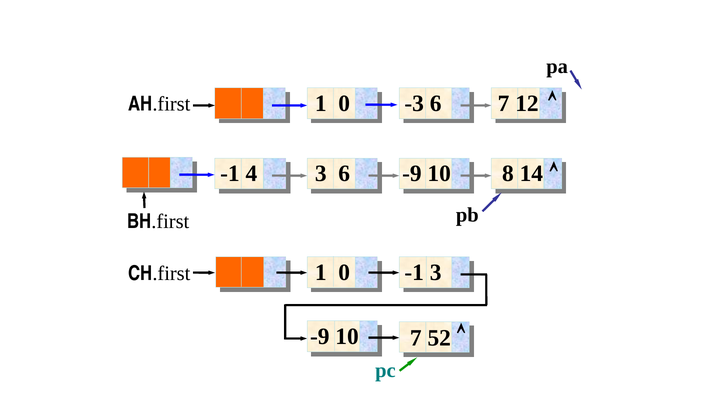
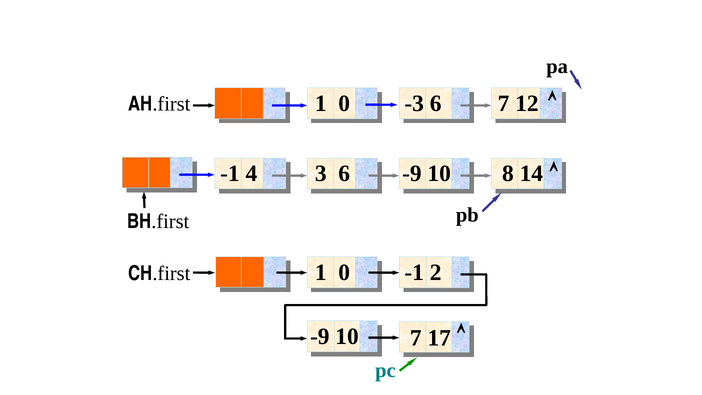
-1 3: 3 -> 2 (436, 272)
52: 52 -> 17 (439, 338)
